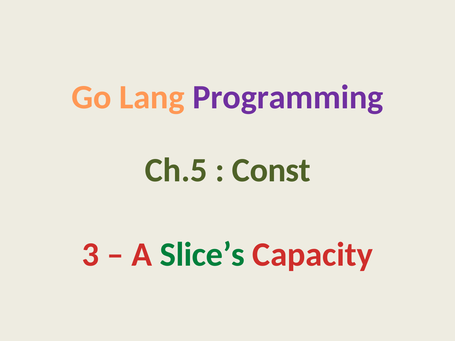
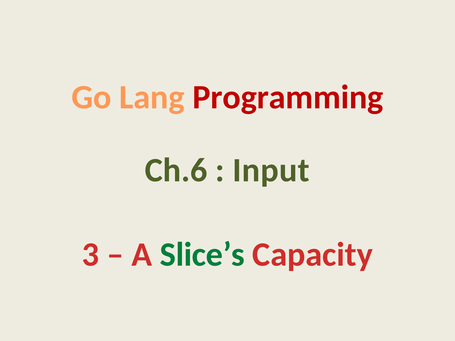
Programming colour: purple -> red (288, 97)
Ch.5: Ch.5 -> Ch.6 (176, 171)
Const: Const -> Input (271, 171)
